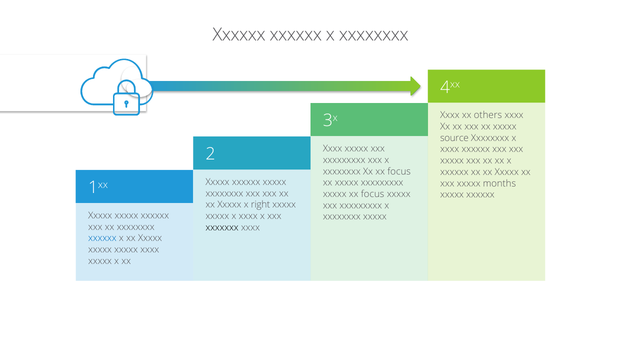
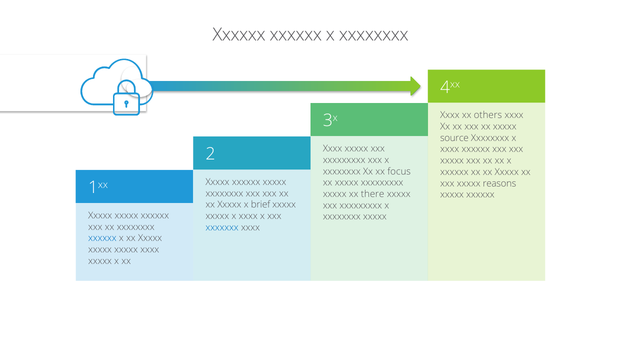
months: months -> reasons (499, 184)
xxxxx xx focus: focus -> there (373, 194)
right: right -> brief (261, 205)
xxxxxxx colour: black -> blue (222, 228)
